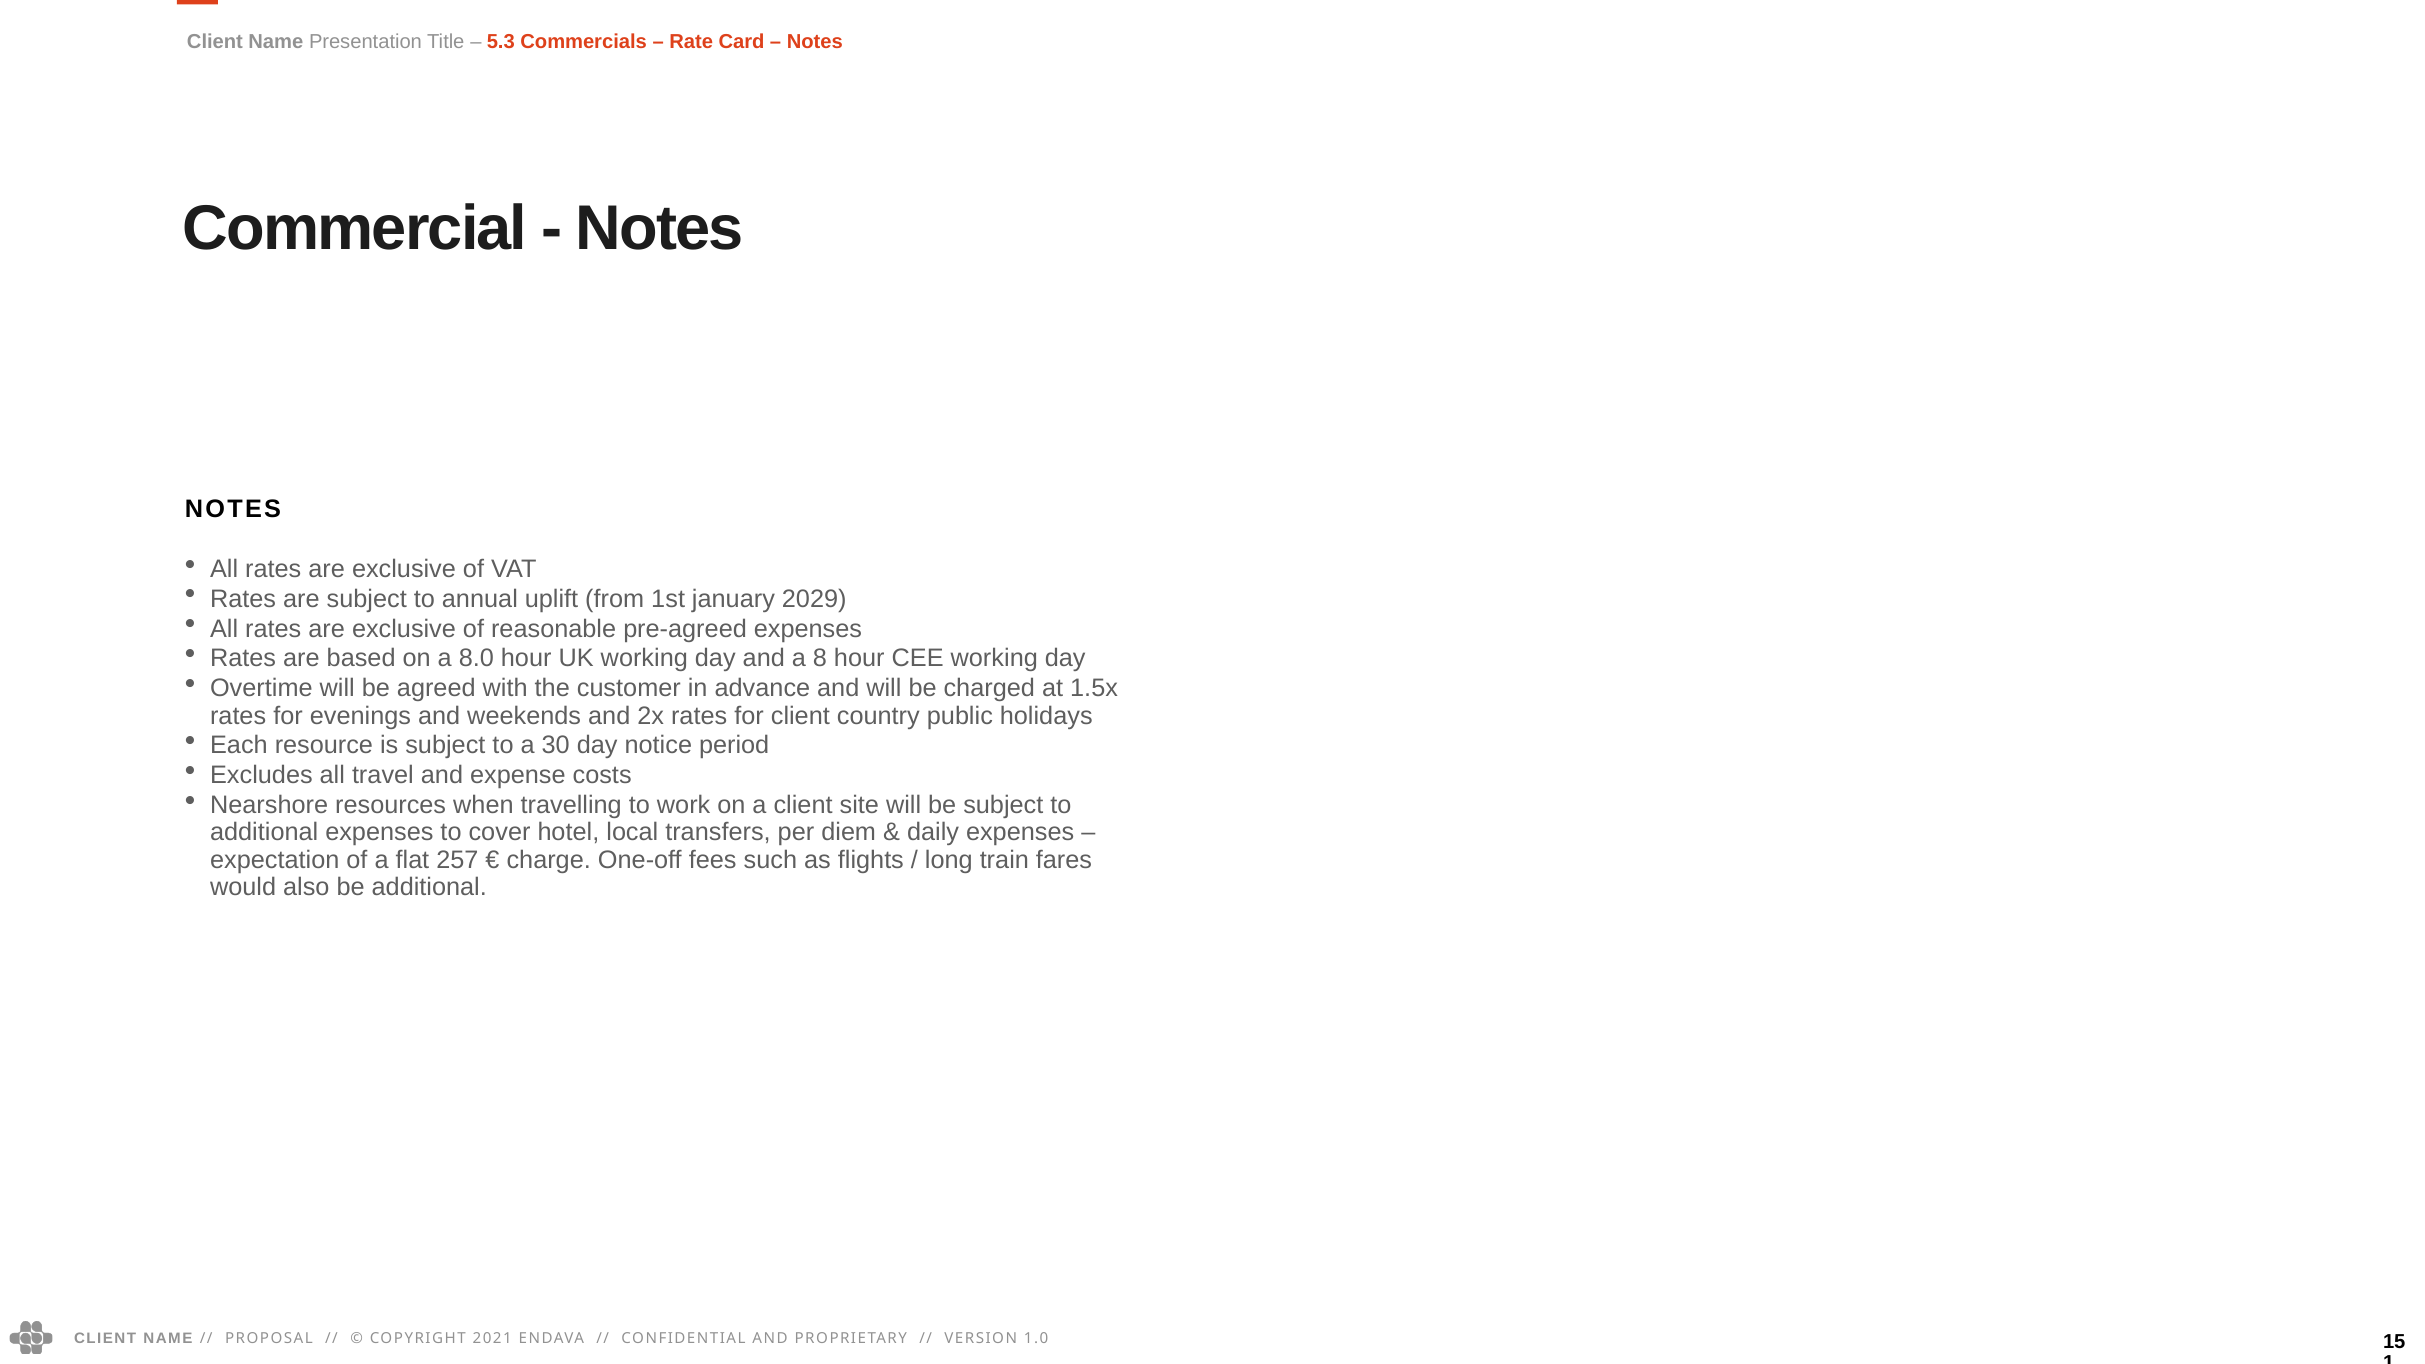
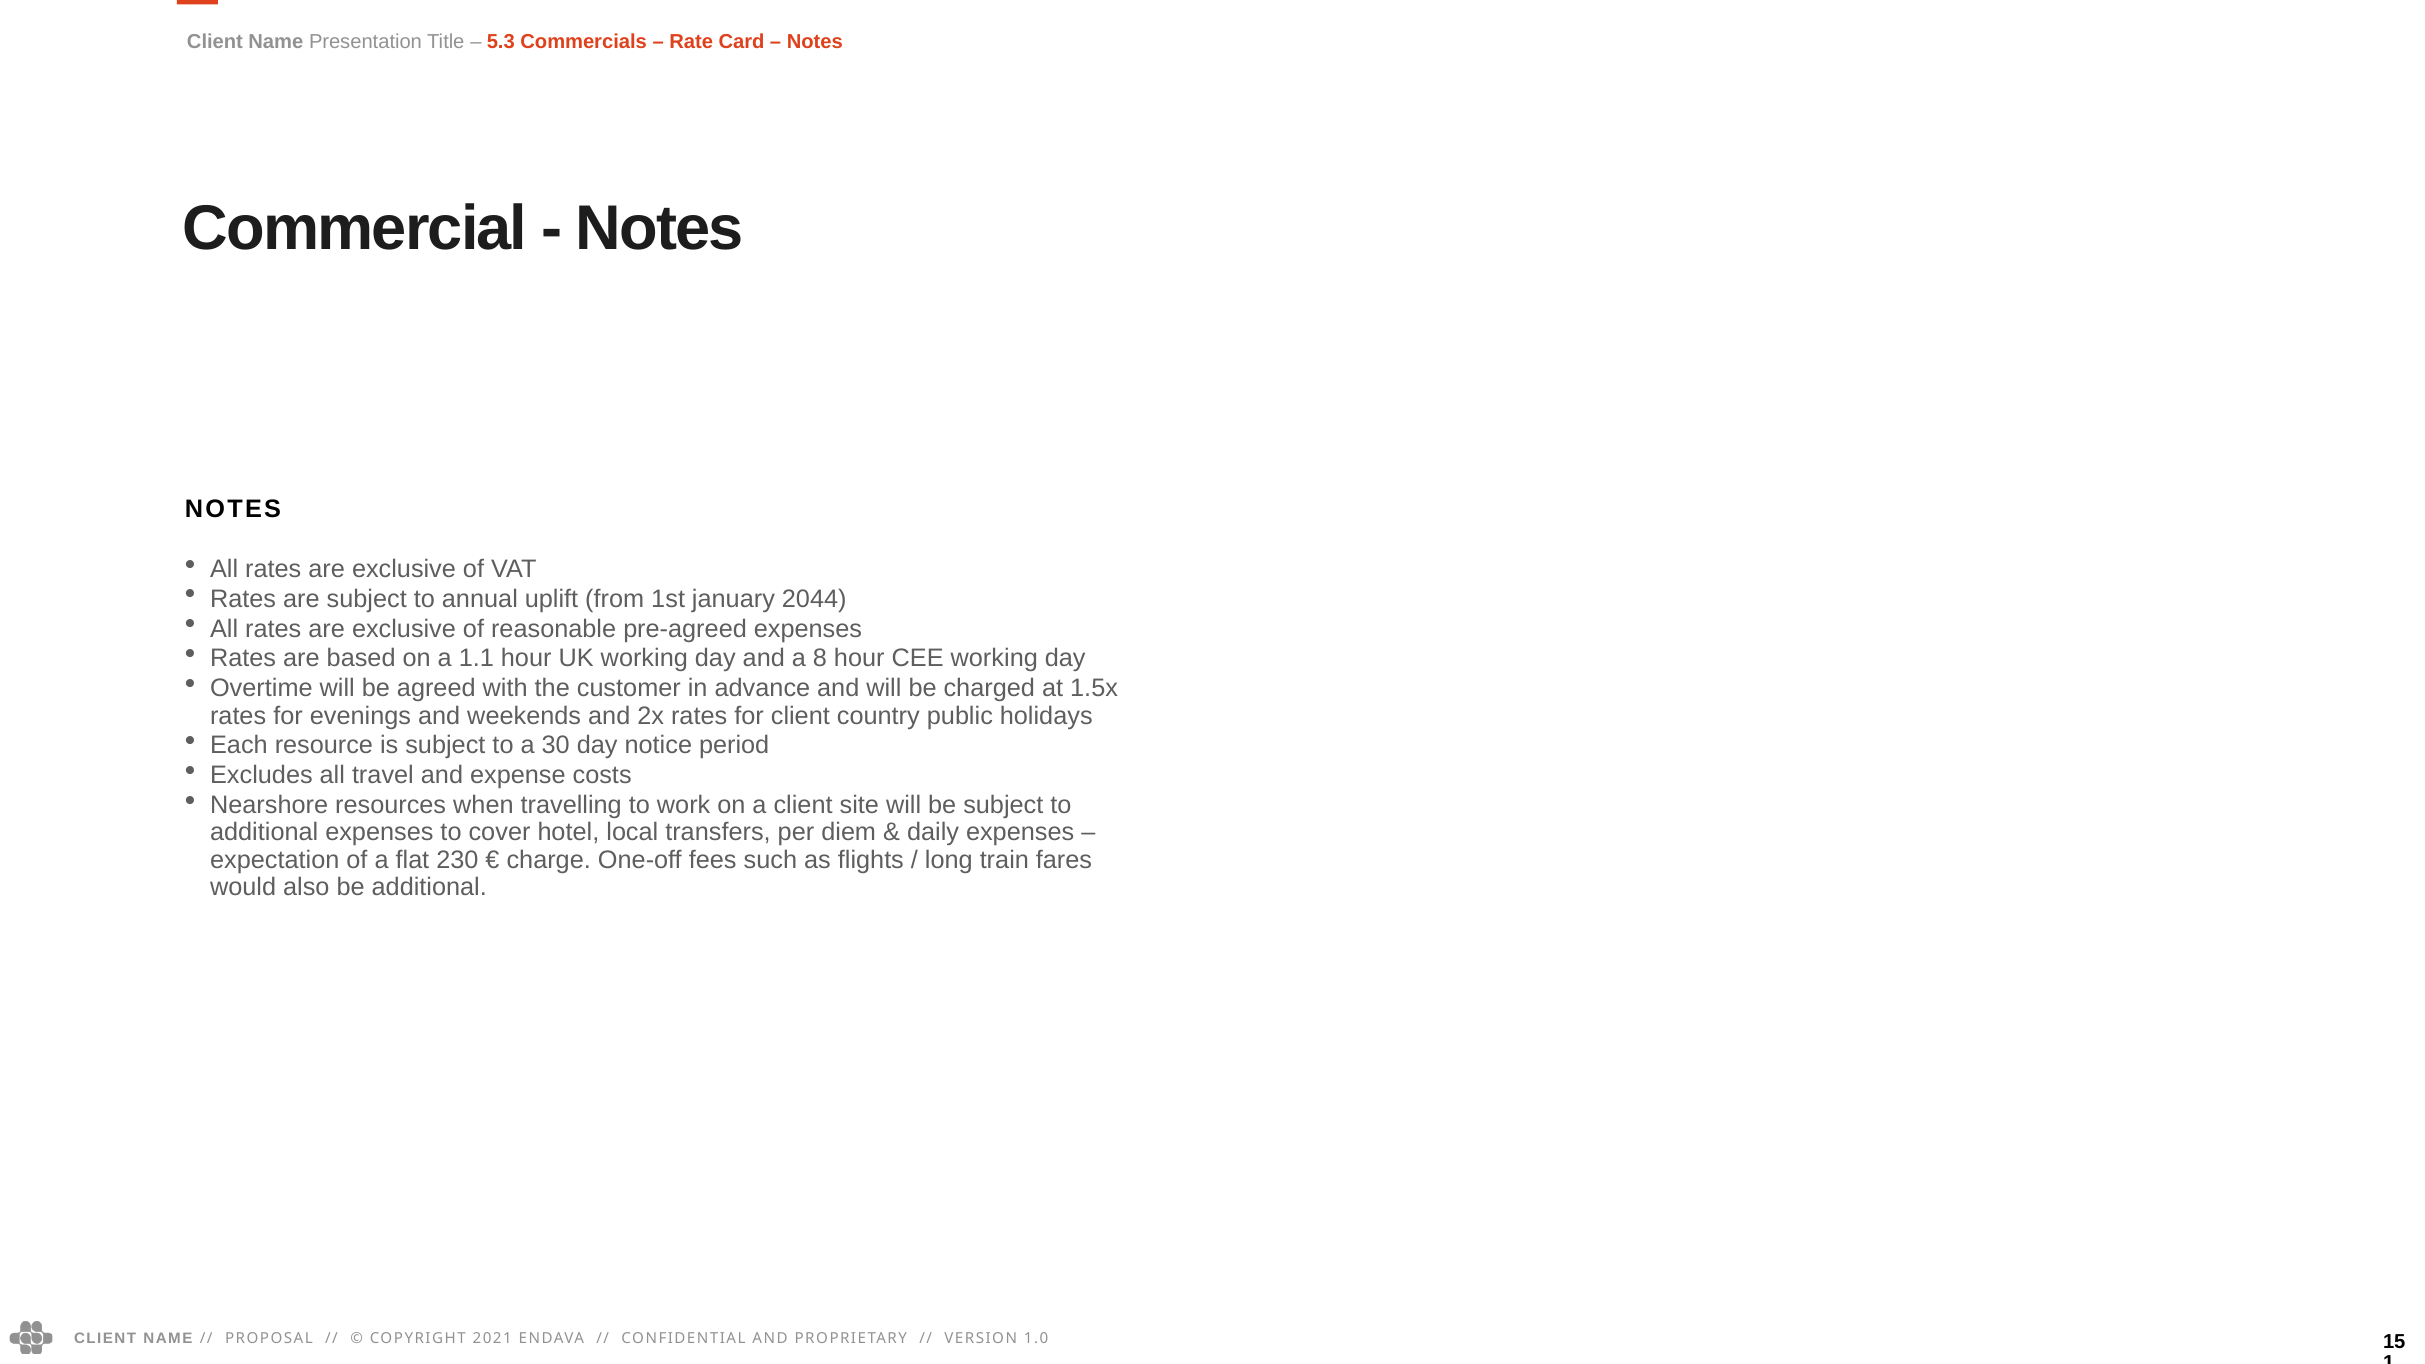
2029: 2029 -> 2044 (814, 599)
8.0: 8.0 -> 1.1 (476, 659)
257: 257 -> 230 (457, 860)
